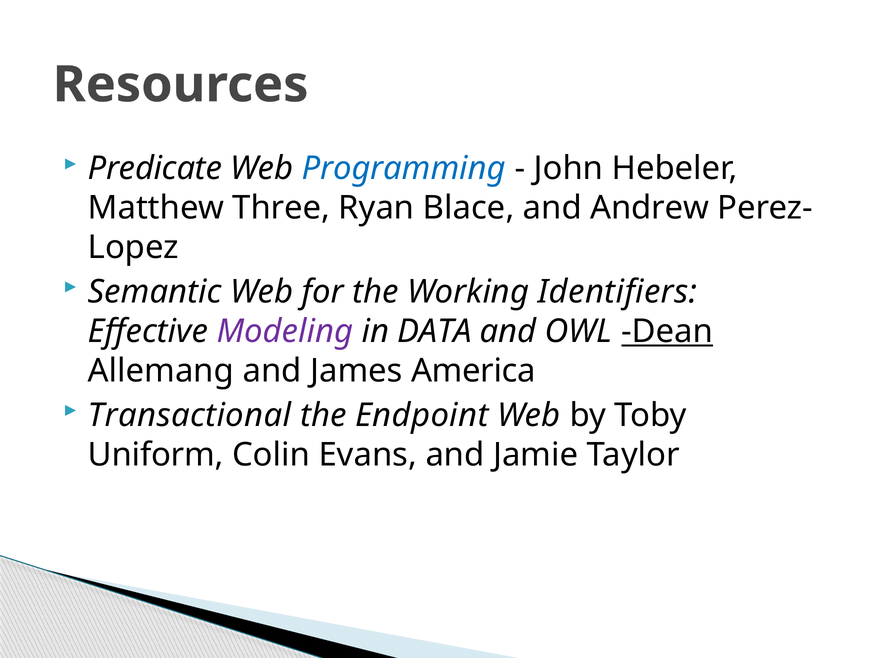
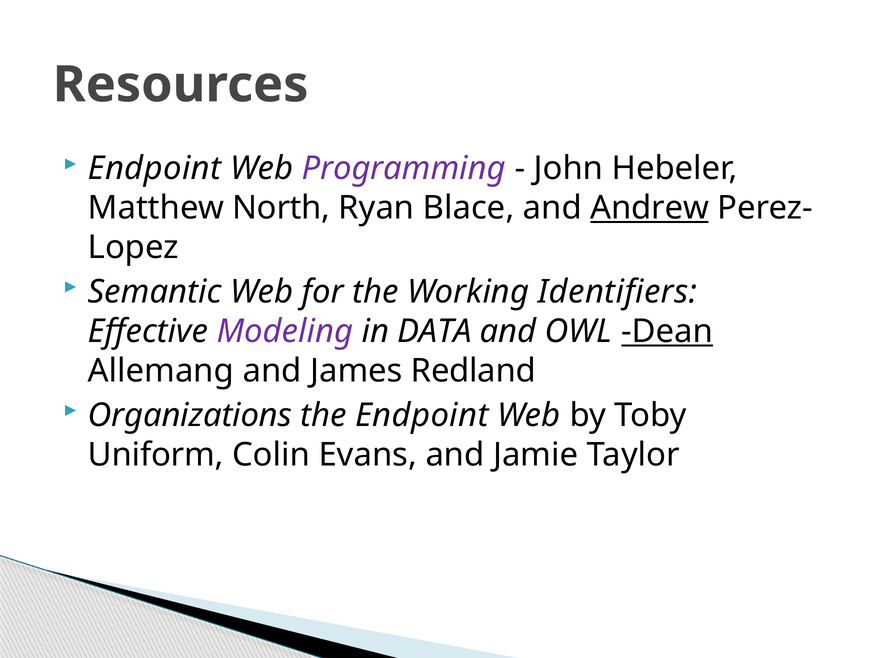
Predicate: Predicate -> Endpoint (155, 169)
Programming colour: blue -> purple (404, 169)
Three: Three -> North (281, 208)
Andrew underline: none -> present (650, 208)
America: America -> Redland (473, 371)
Transactional: Transactional -> Organizations (190, 416)
